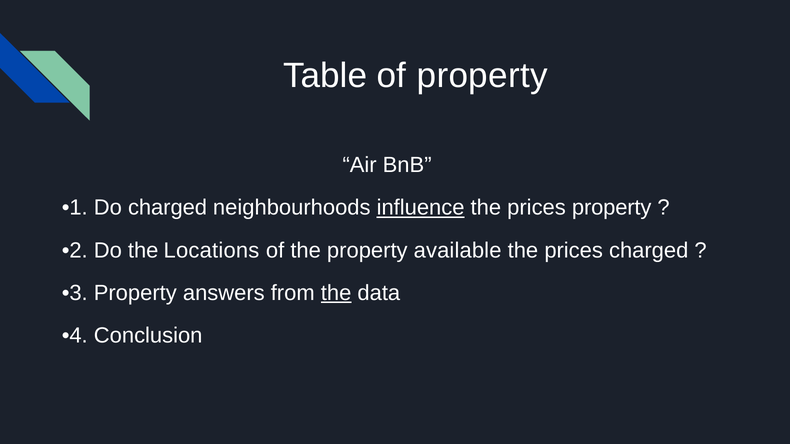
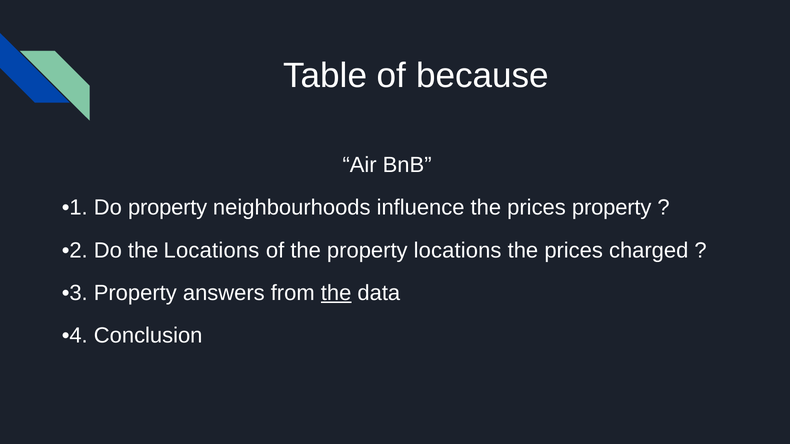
of property: property -> because (482, 76)
Do charged: charged -> property (168, 208)
influence underline: present -> none (421, 208)
property available: available -> locations (458, 250)
